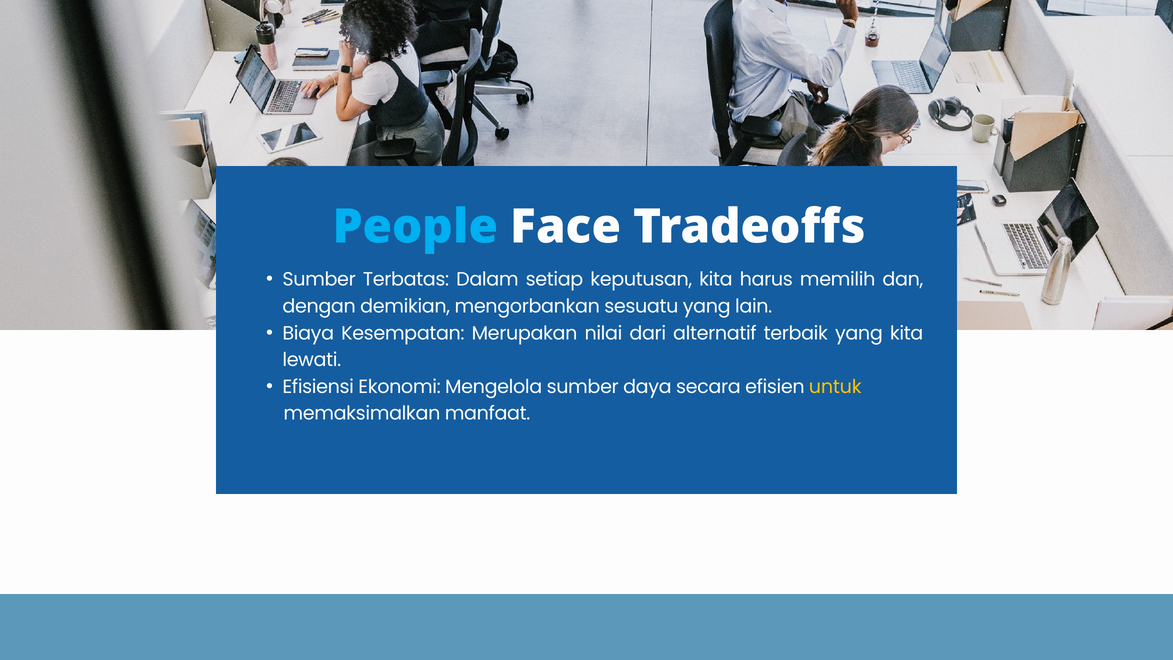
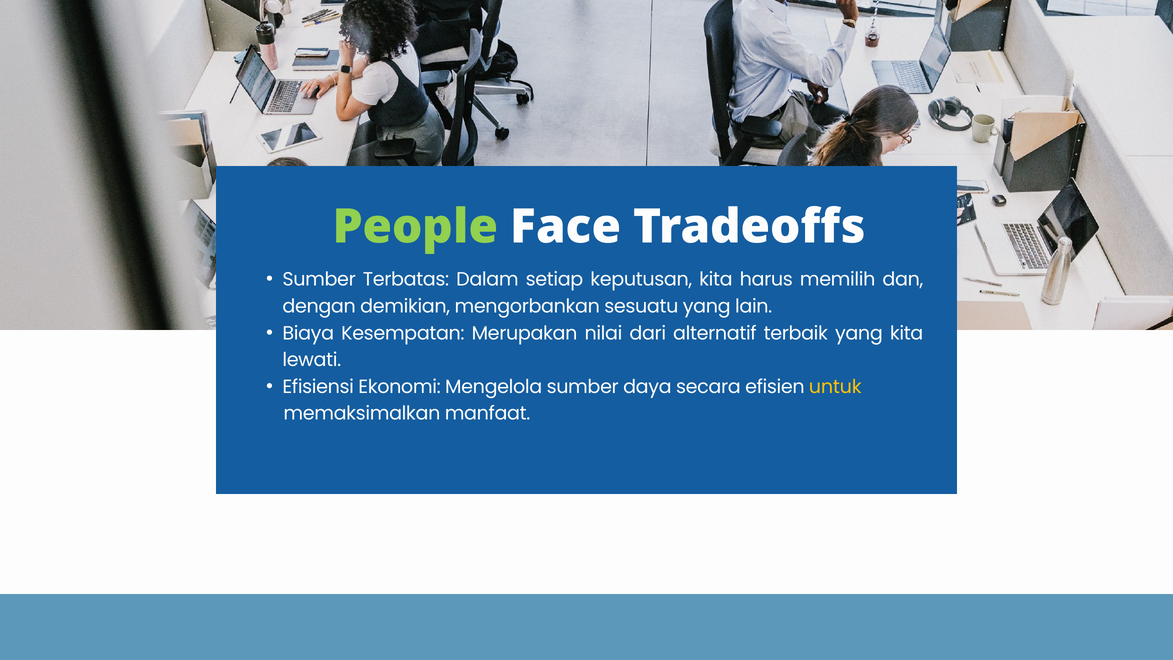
People colour: light blue -> light green (415, 227)
